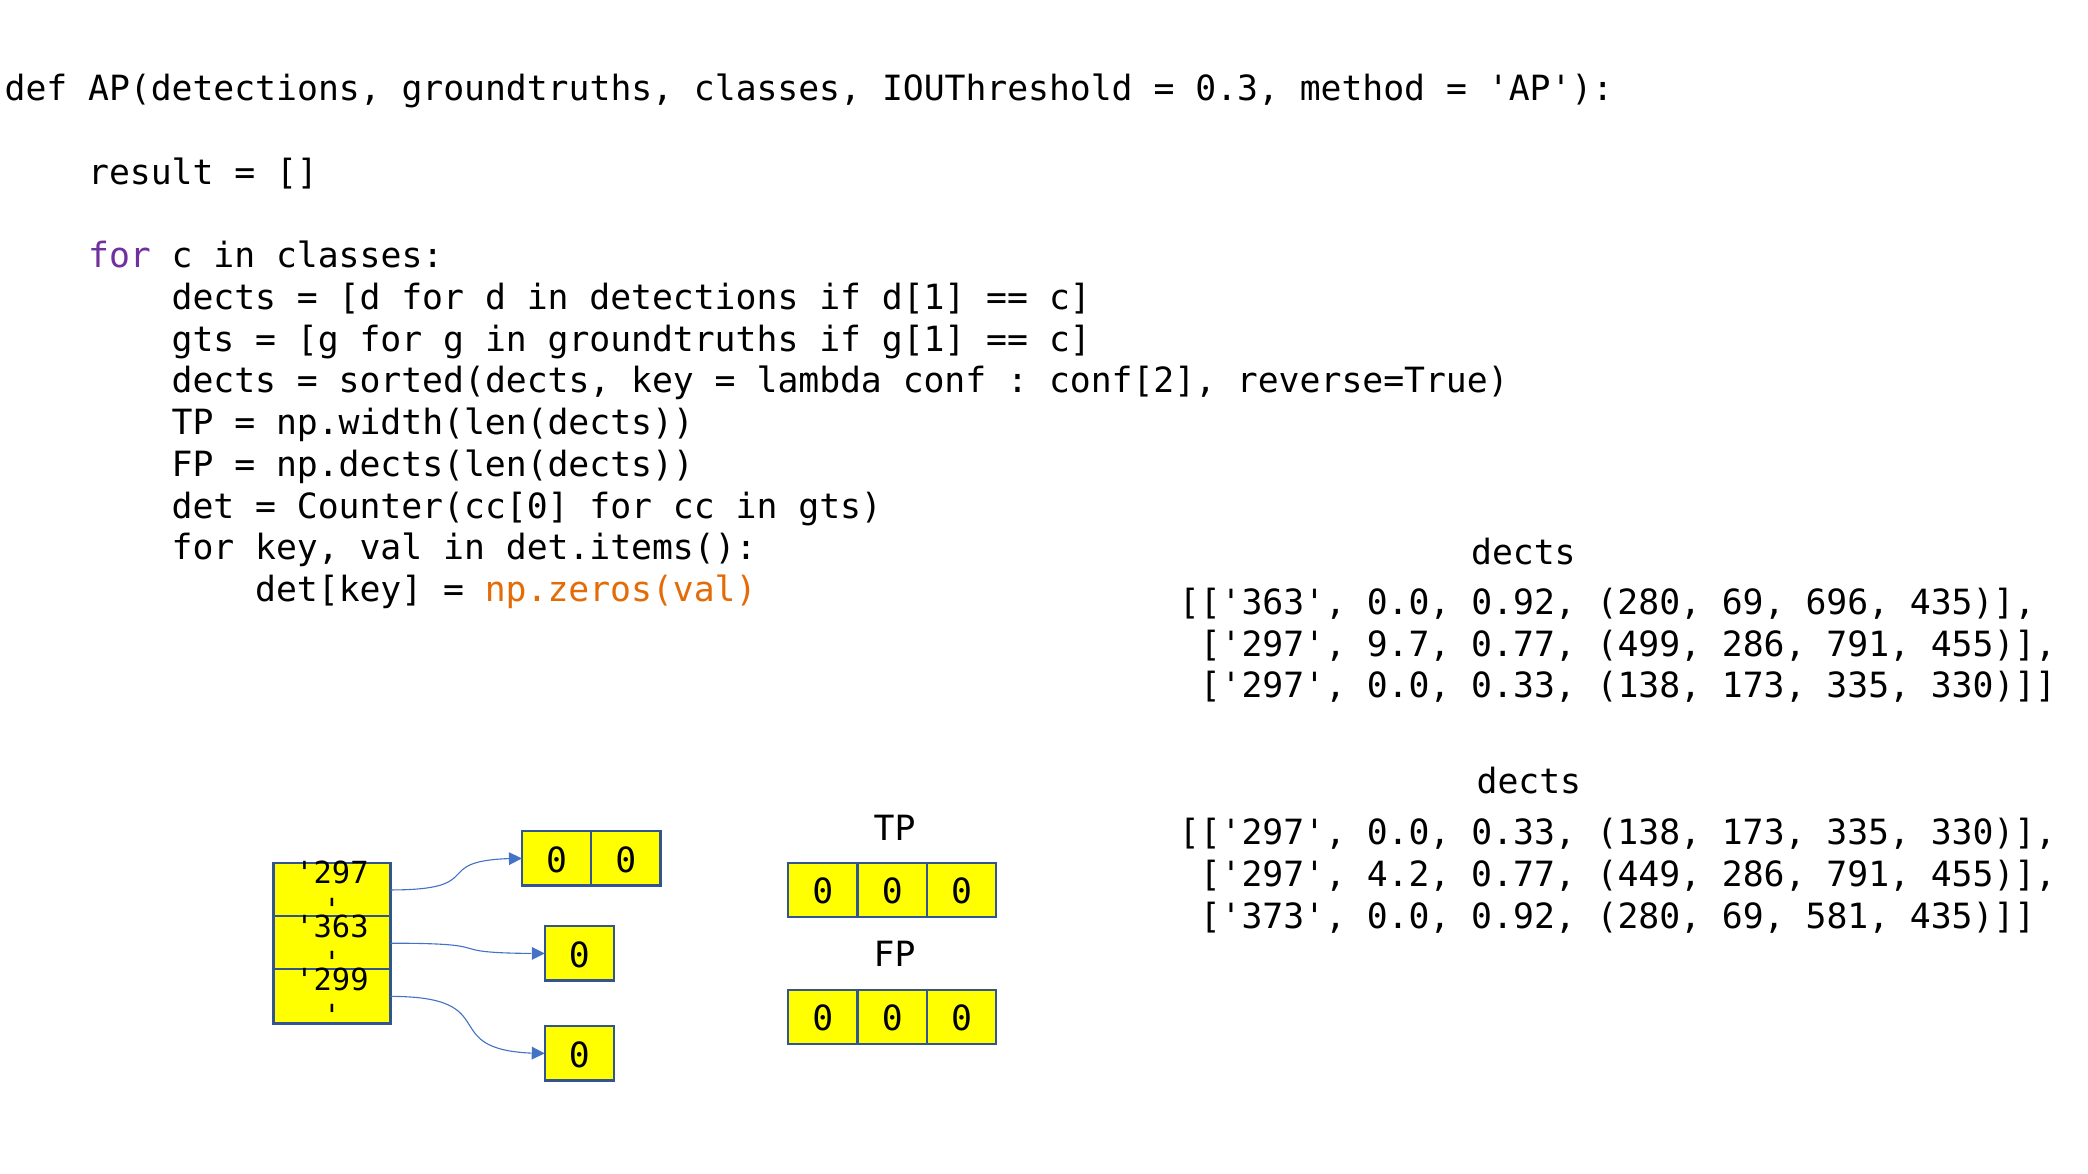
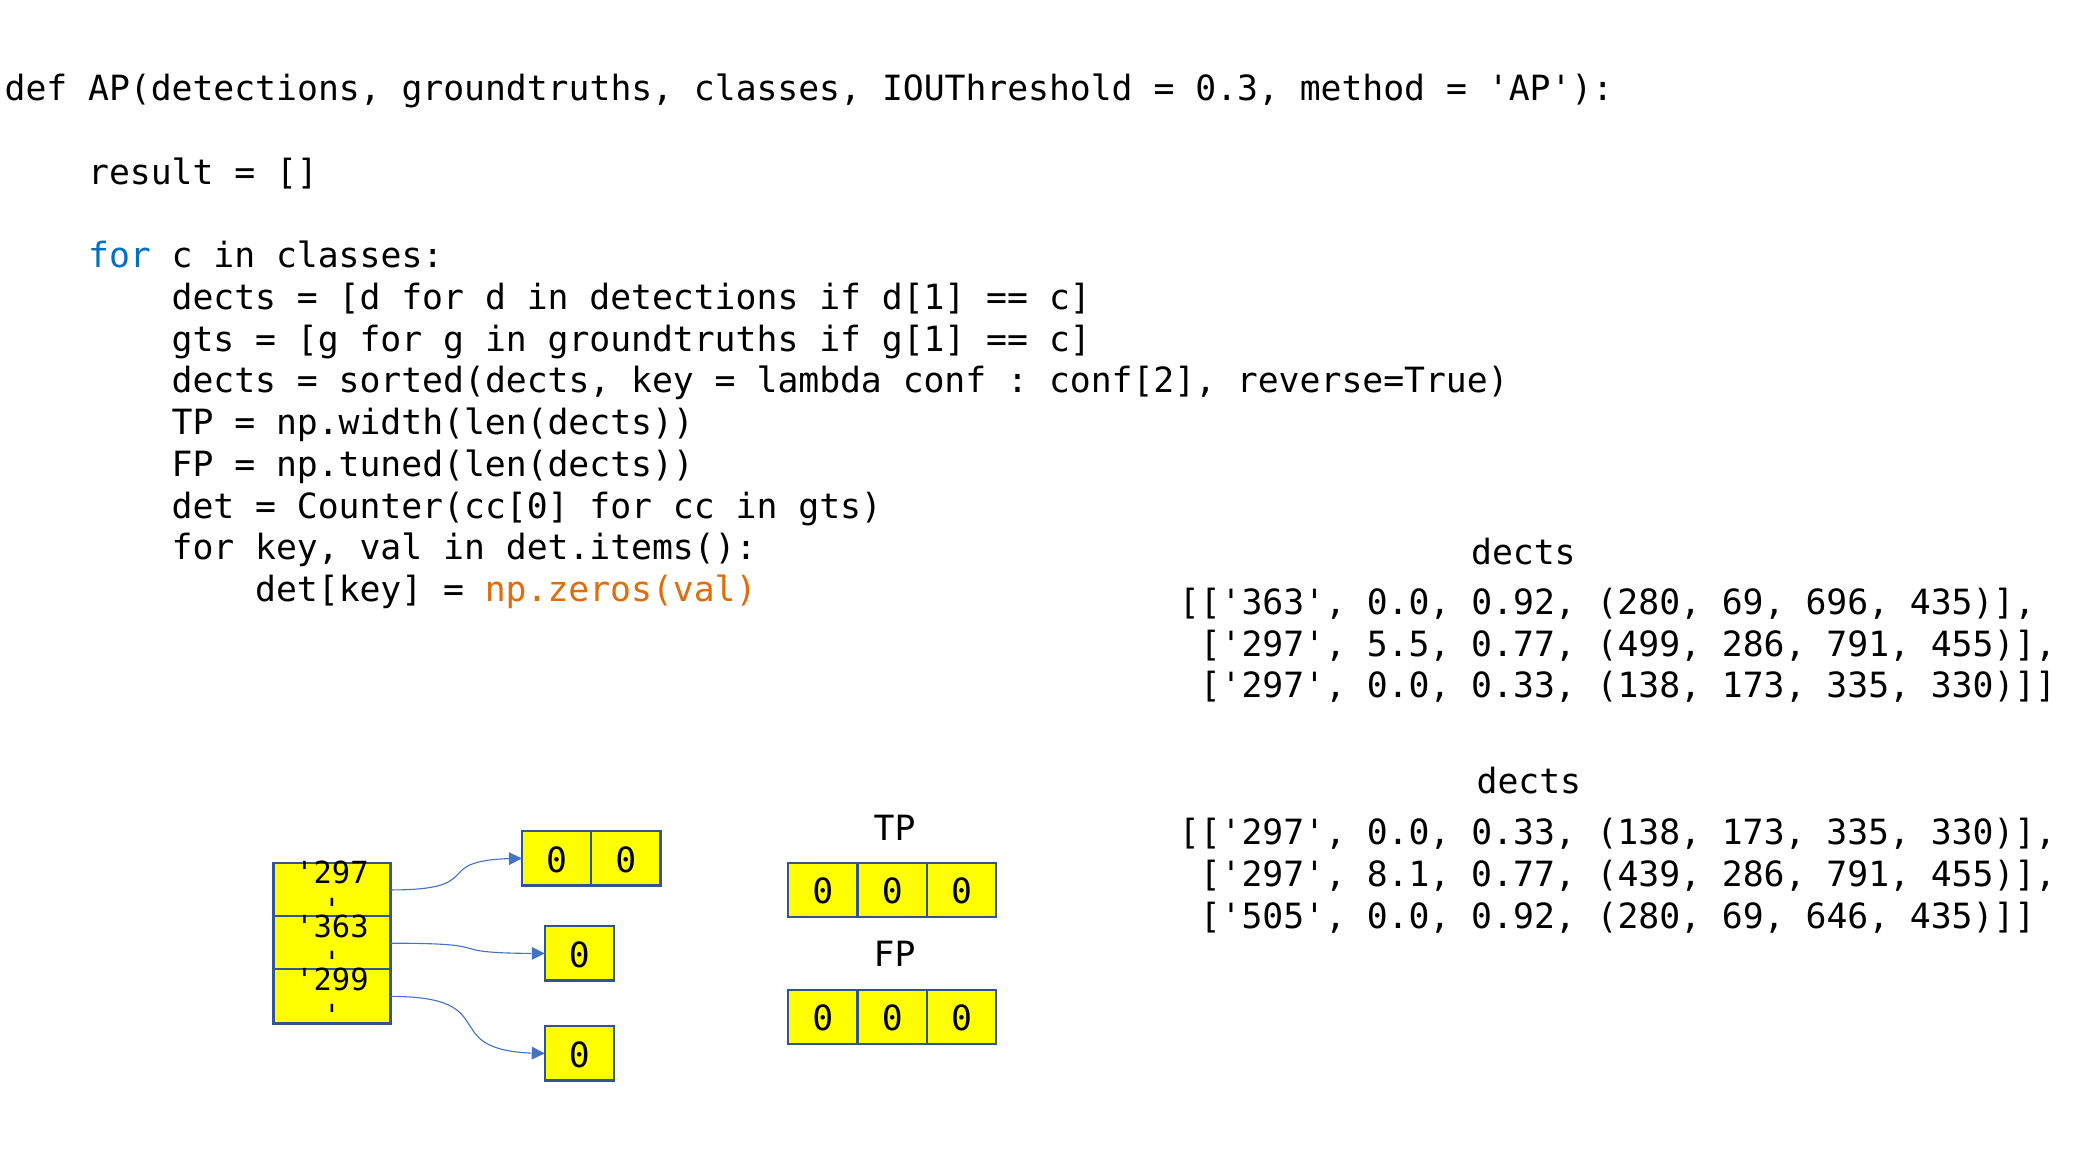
for colour: purple -> blue (120, 256)
np.dects(len(dects: np.dects(len(dects -> np.tuned(len(dects (485, 465)
9.7: 9.7 -> 5.5 (1409, 645)
4.2: 4.2 -> 8.1 (1409, 875)
449: 449 -> 439 (1649, 875)
373: 373 -> 505 (1273, 917)
581: 581 -> 646 (1847, 917)
